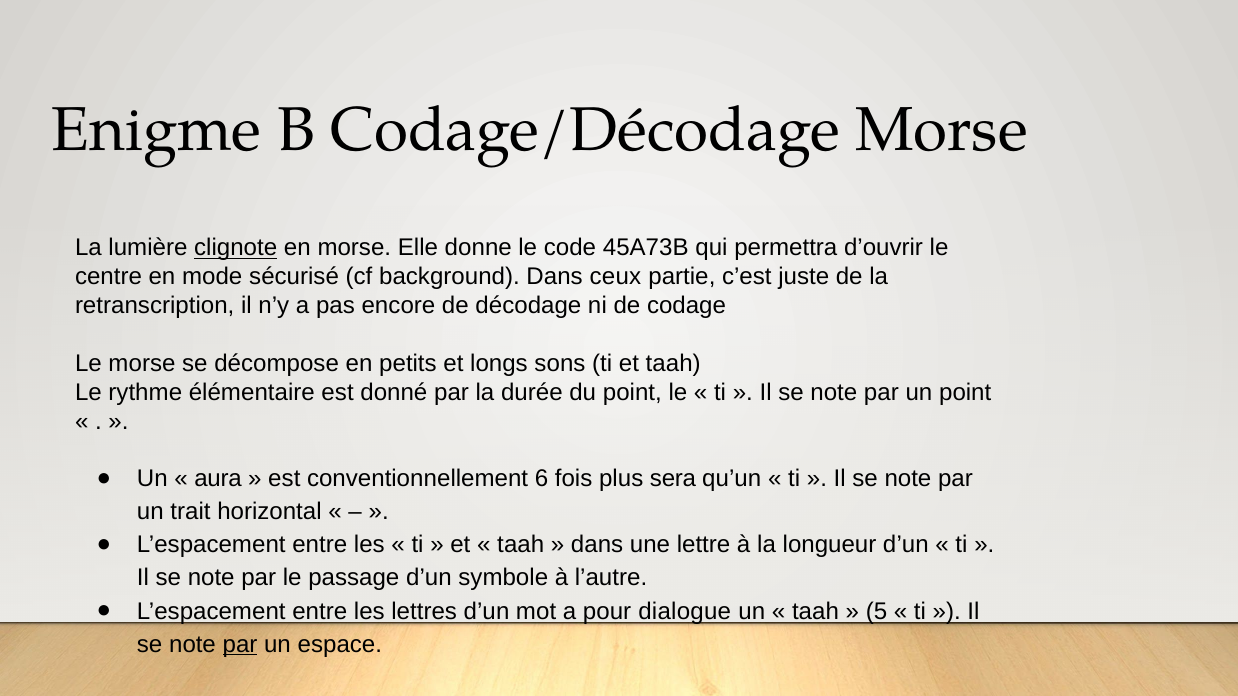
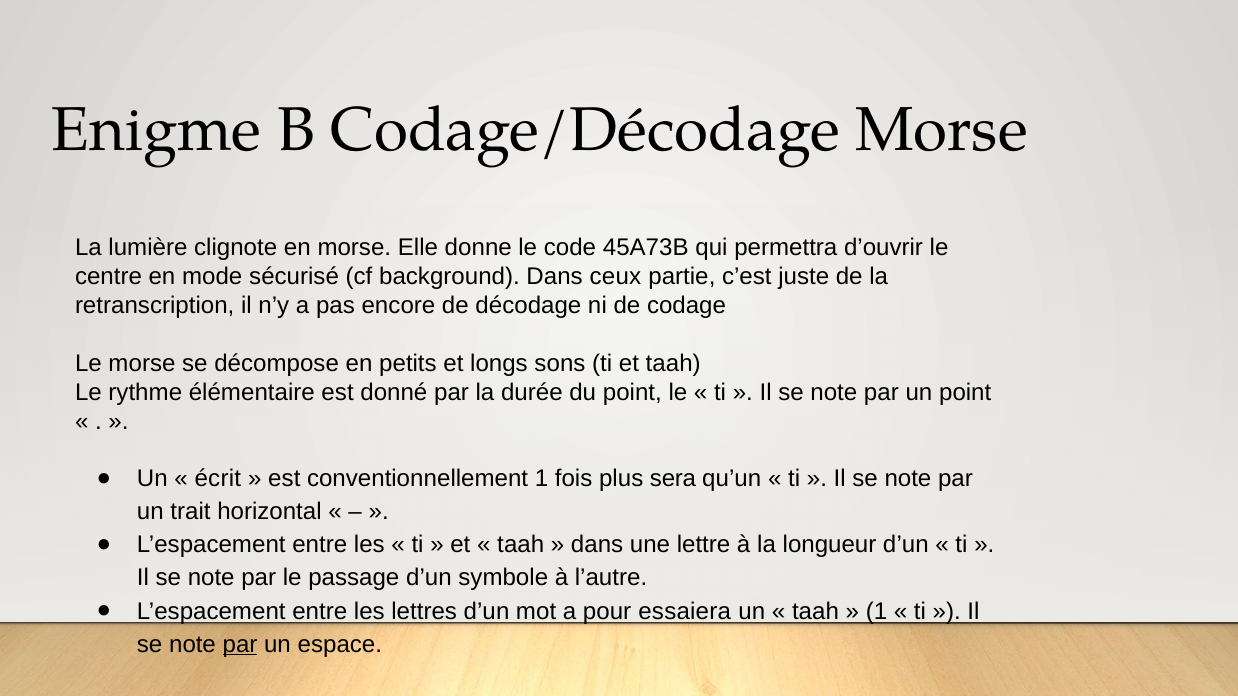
clignote underline: present -> none (236, 248)
aura: aura -> écrit (218, 479)
conventionnellement 6: 6 -> 1 (542, 479)
dialogue: dialogue -> essaiera (685, 611)
5: 5 -> 1 (876, 611)
